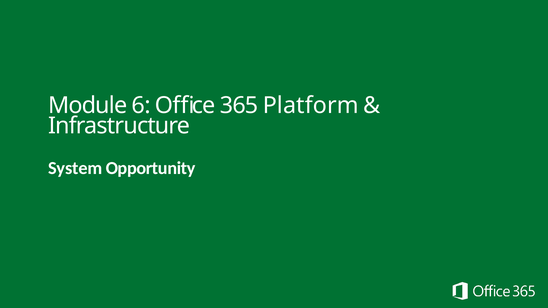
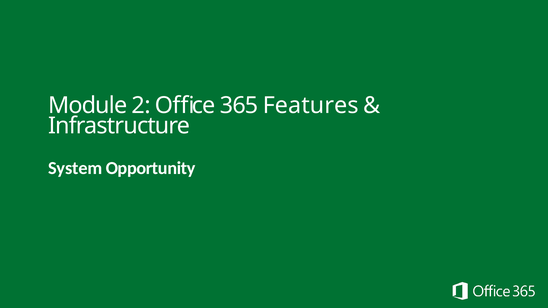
6: 6 -> 2 (141, 106)
Platform: Platform -> Features (311, 106)
